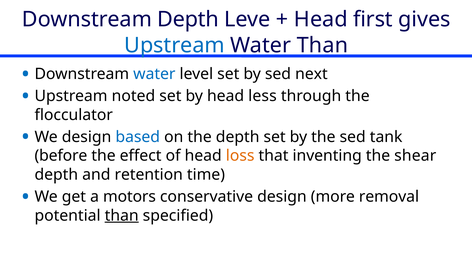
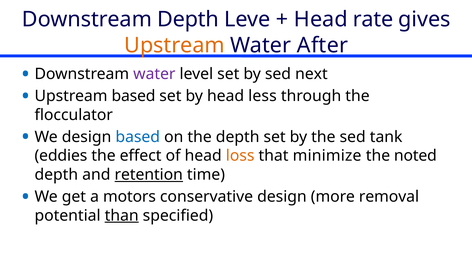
first: first -> rate (373, 20)
Upstream colour: blue -> orange (175, 45)
Water Than: Than -> After (323, 45)
water colour: blue -> purple (154, 74)
Upstream noted: noted -> based (134, 96)
before: before -> eddies (61, 156)
inventing: inventing -> minimize (327, 156)
shear: shear -> noted (415, 156)
retention underline: none -> present (149, 175)
